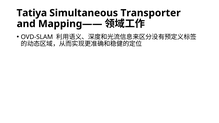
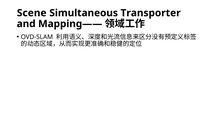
Tatiya: Tatiya -> Scene (32, 13)
